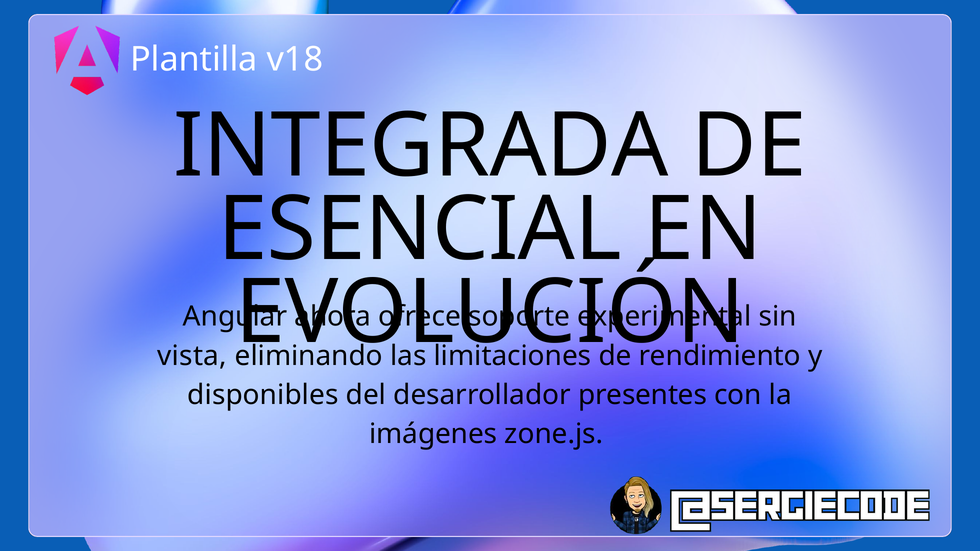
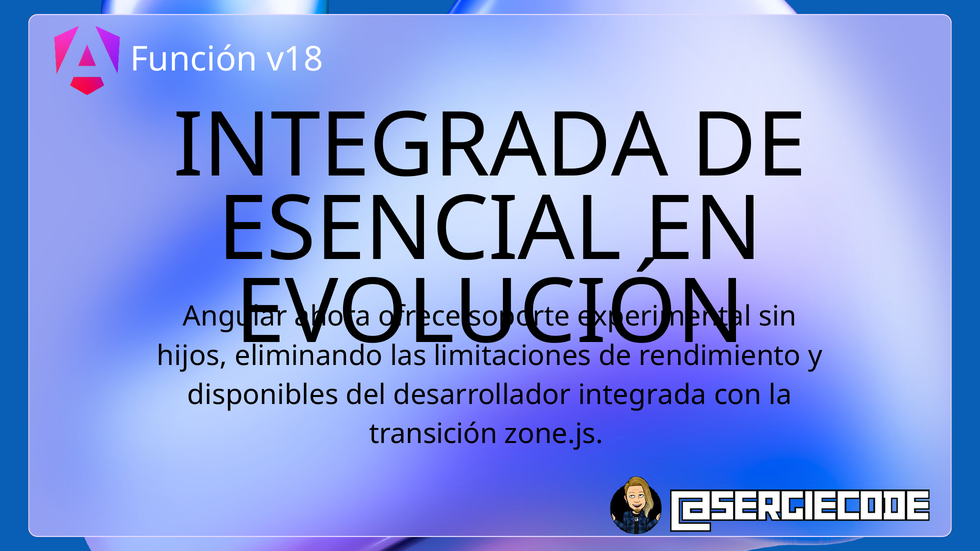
Plantilla: Plantilla -> Función (194, 59)
vista: vista -> hijos (192, 356)
desarrollador presentes: presentes -> integrada (642, 395)
imágenes: imágenes -> transición (433, 434)
